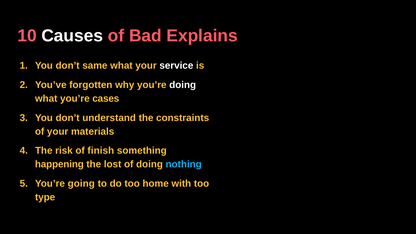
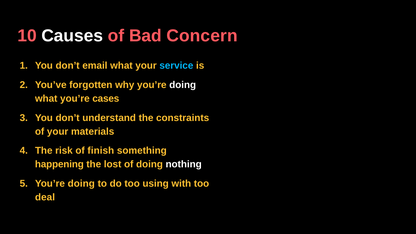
Explains: Explains -> Concern (202, 36)
same: same -> email (95, 66)
service colour: white -> light blue (176, 66)
nothing colour: light blue -> white (184, 164)
going: going -> doing (81, 184)
home: home -> using (156, 184)
type: type -> deal (45, 197)
